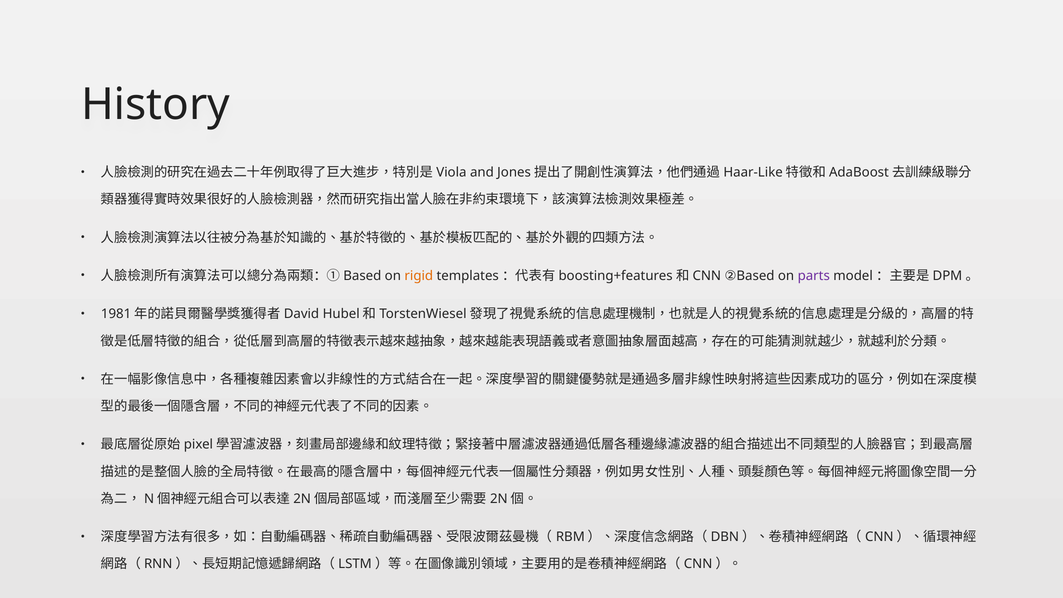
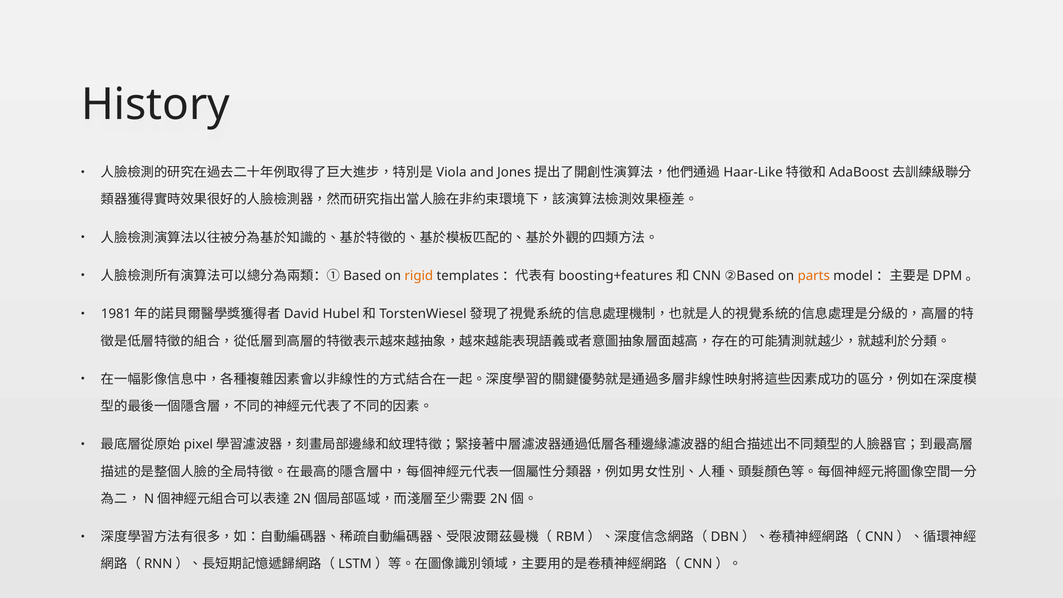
parts colour: purple -> orange (814, 276)
